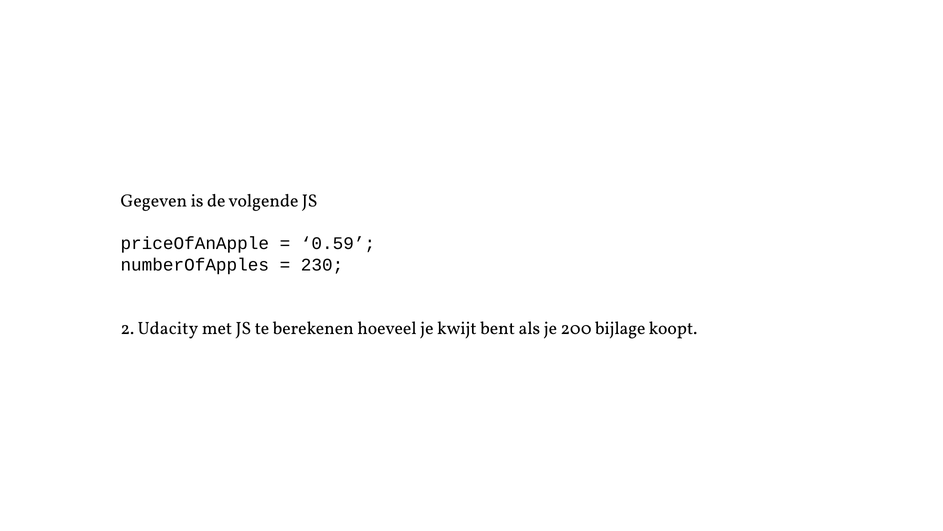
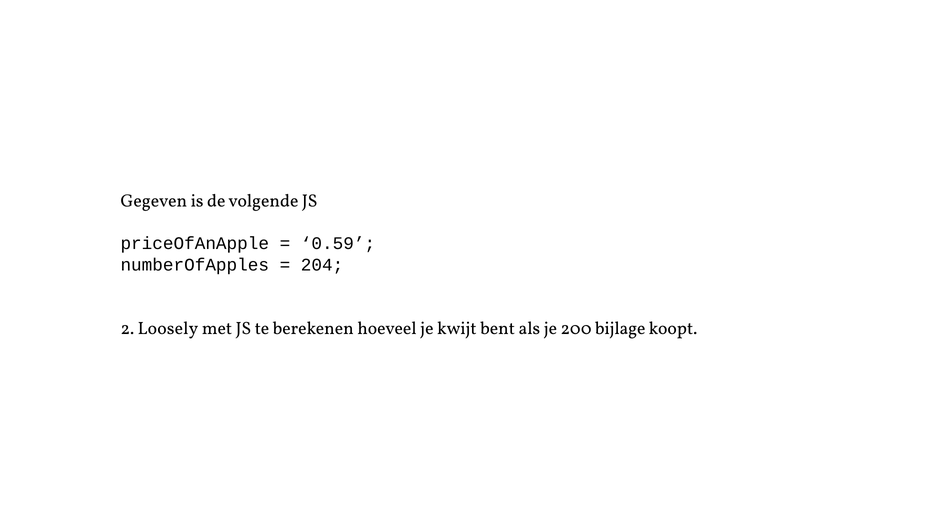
230: 230 -> 204 (322, 265)
Udacity: Udacity -> Loosely (168, 328)
